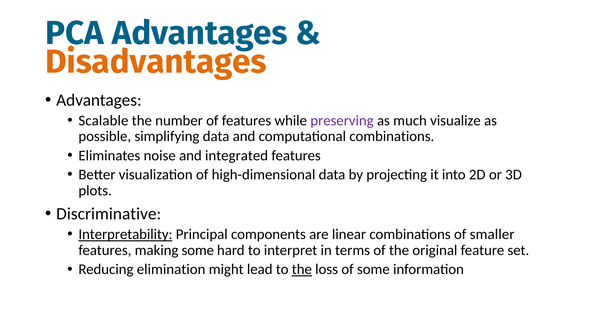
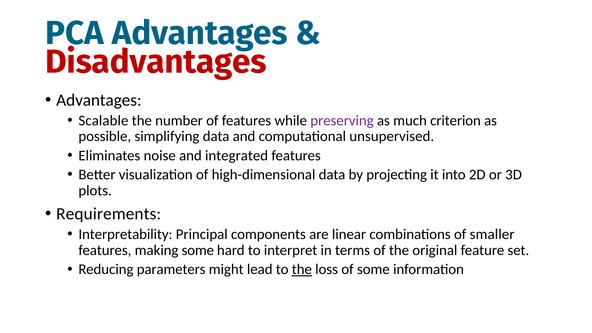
Disadvantages colour: orange -> red (156, 62)
visualize: visualize -> criterion (456, 120)
computational combinations: combinations -> unsupervised (392, 136)
Discriminative: Discriminative -> Requirements (109, 214)
Interpretability underline: present -> none (125, 234)
elimination: elimination -> parameters (171, 269)
